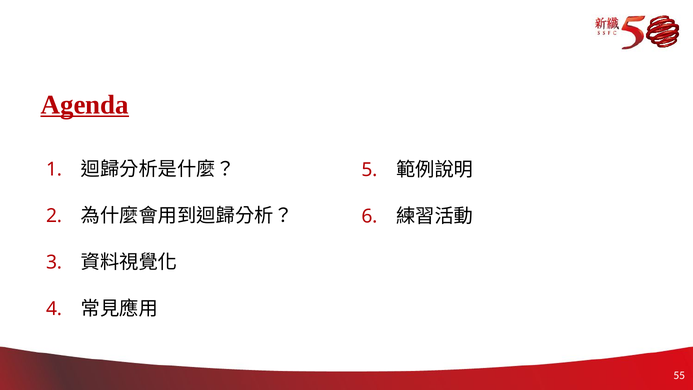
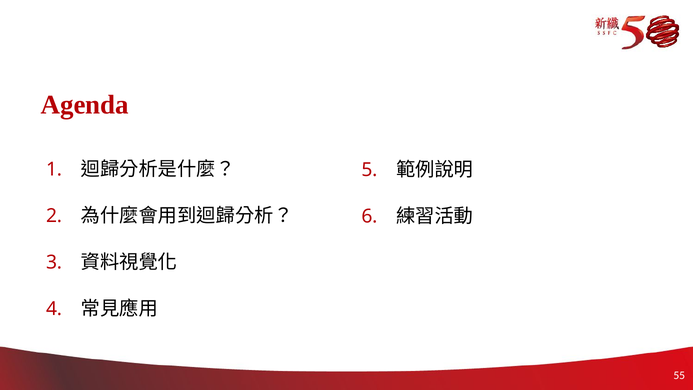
Agenda underline: present -> none (85, 105)
